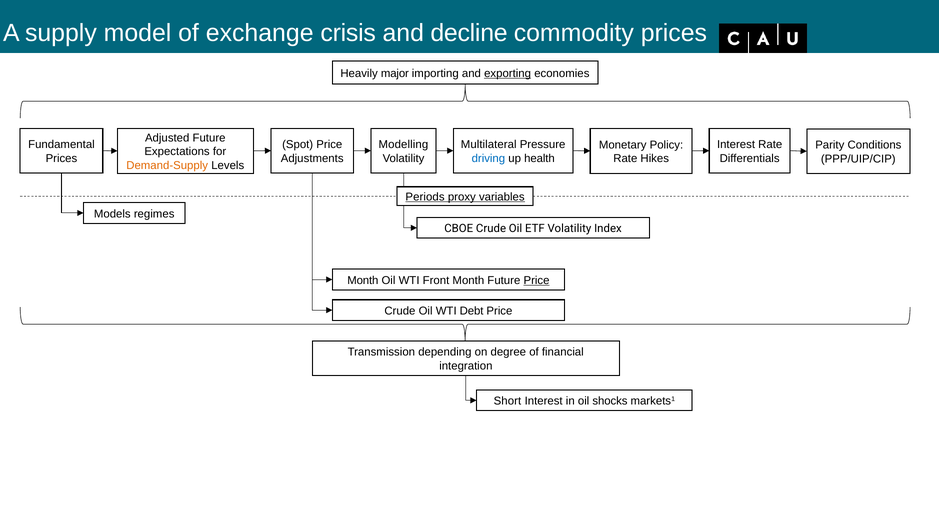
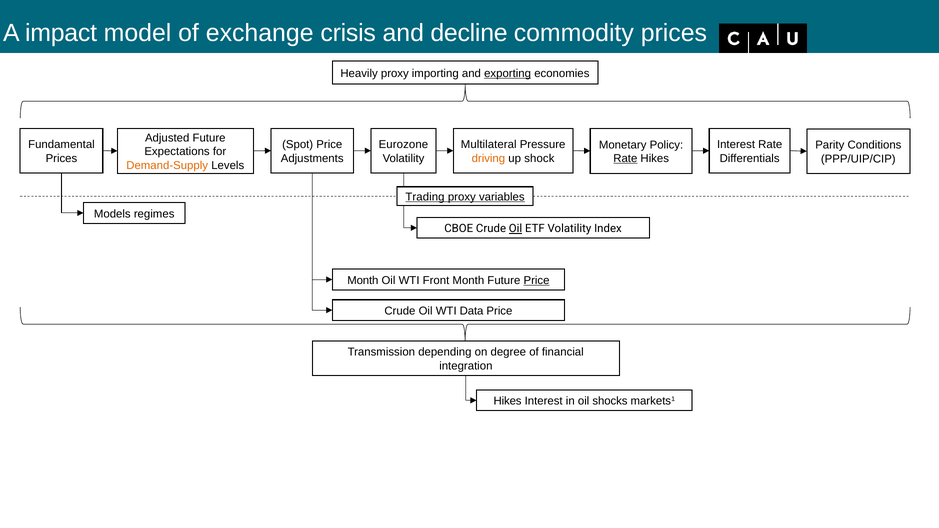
supply: supply -> impact (61, 33)
Heavily major: major -> proxy (395, 73)
Modelling: Modelling -> Eurozone (403, 145)
driving colour: blue -> orange (488, 158)
health: health -> shock (539, 158)
Rate underline: none -> present (625, 159)
Periods: Periods -> Trading (425, 197)
Oil underline: none -> present (516, 229)
Debt: Debt -> Data (472, 311)
Short: Short -> Hikes (508, 401)
